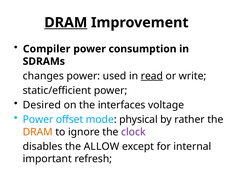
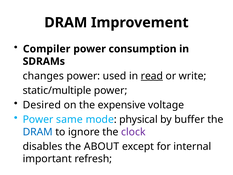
DRAM underline: present -> none (66, 23)
static/efficient: static/efficient -> static/multiple (57, 90)
interfaces: interfaces -> expensive (122, 105)
offset: offset -> same (69, 119)
rather: rather -> buffer (189, 119)
DRAM colour: orange -> blue (38, 132)
ALLOW: ALLOW -> ABOUT (102, 146)
